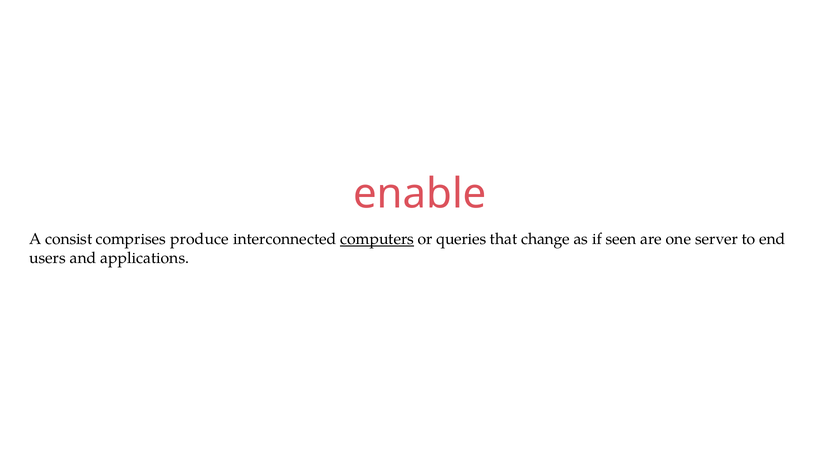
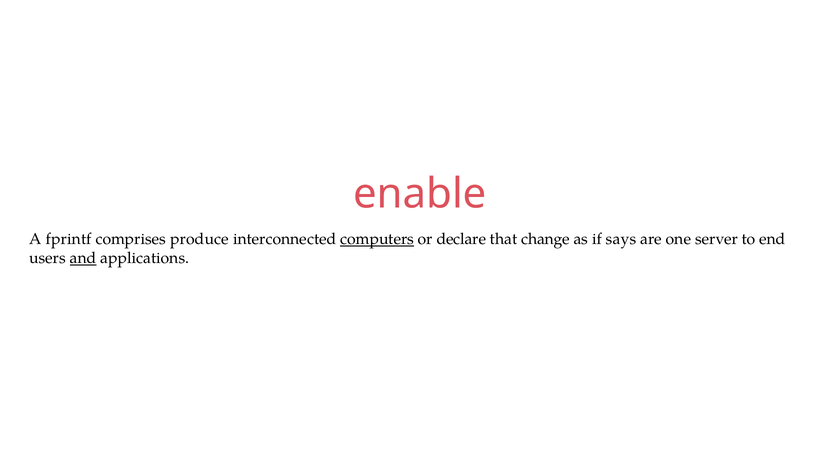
consist: consist -> fprintf (69, 239)
queries: queries -> declare (461, 239)
seen: seen -> says (621, 239)
and underline: none -> present (83, 258)
